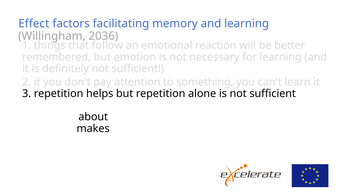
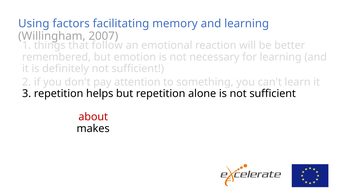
Effect: Effect -> Using (34, 24)
2036: 2036 -> 2007 (103, 36)
about colour: black -> red (93, 117)
